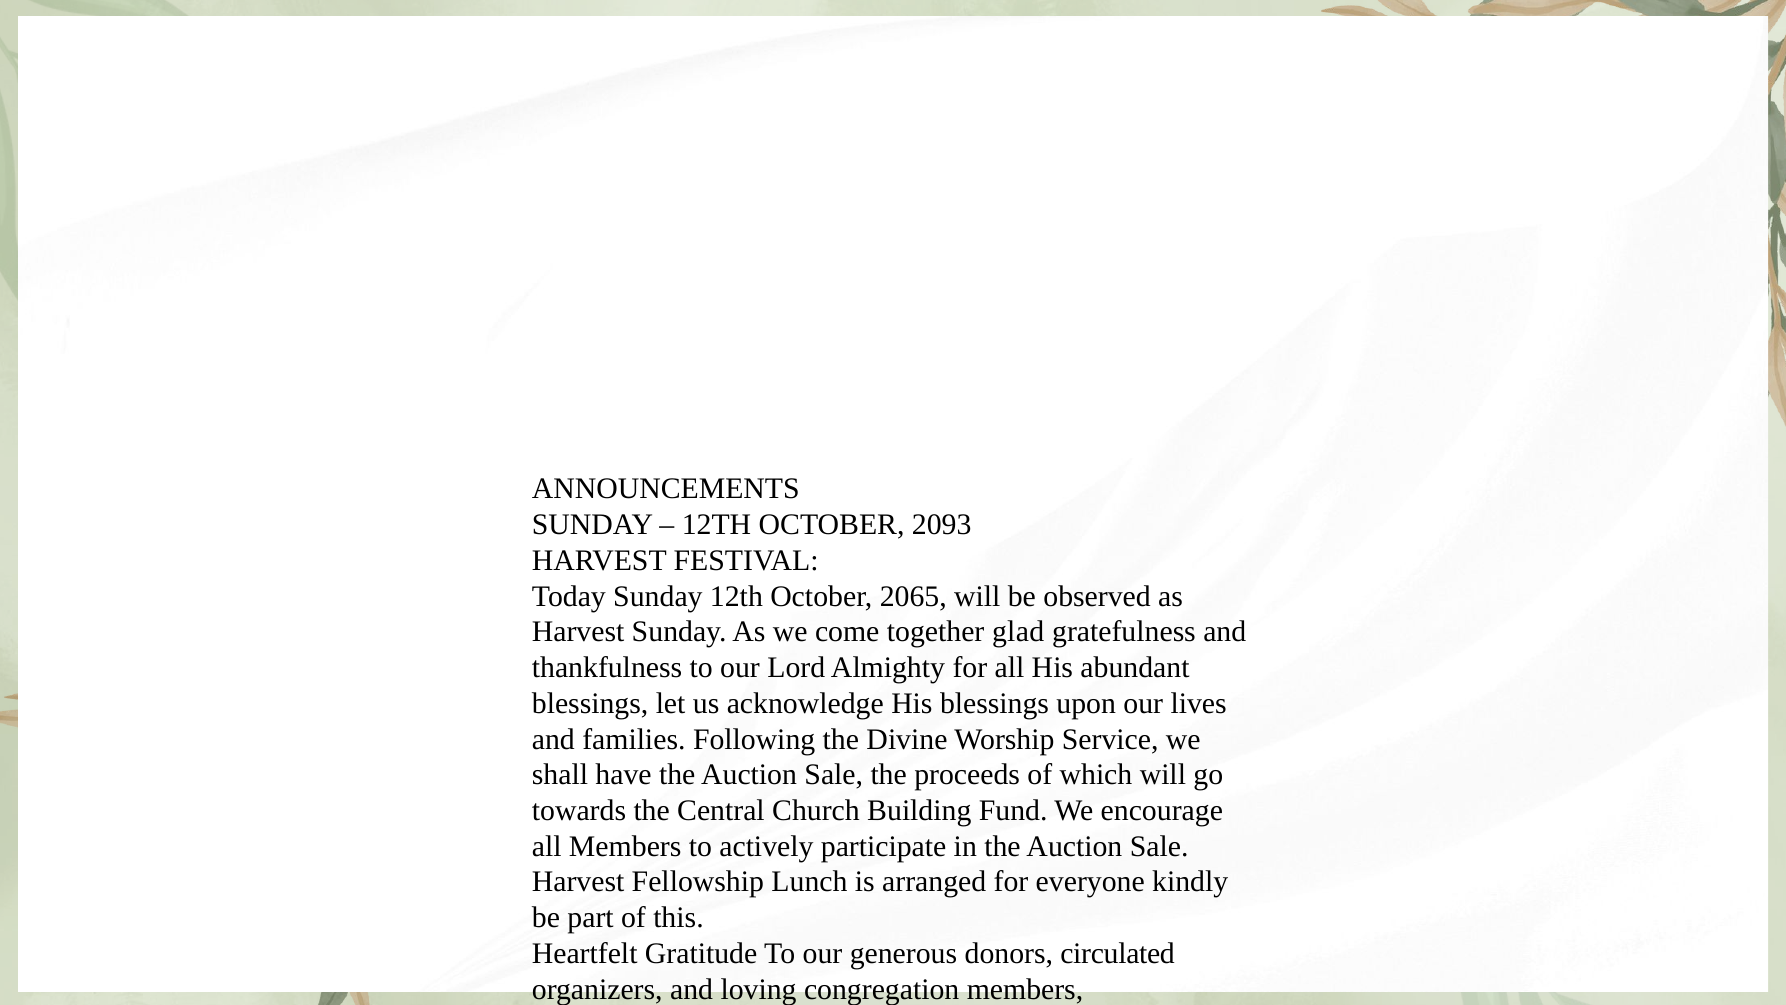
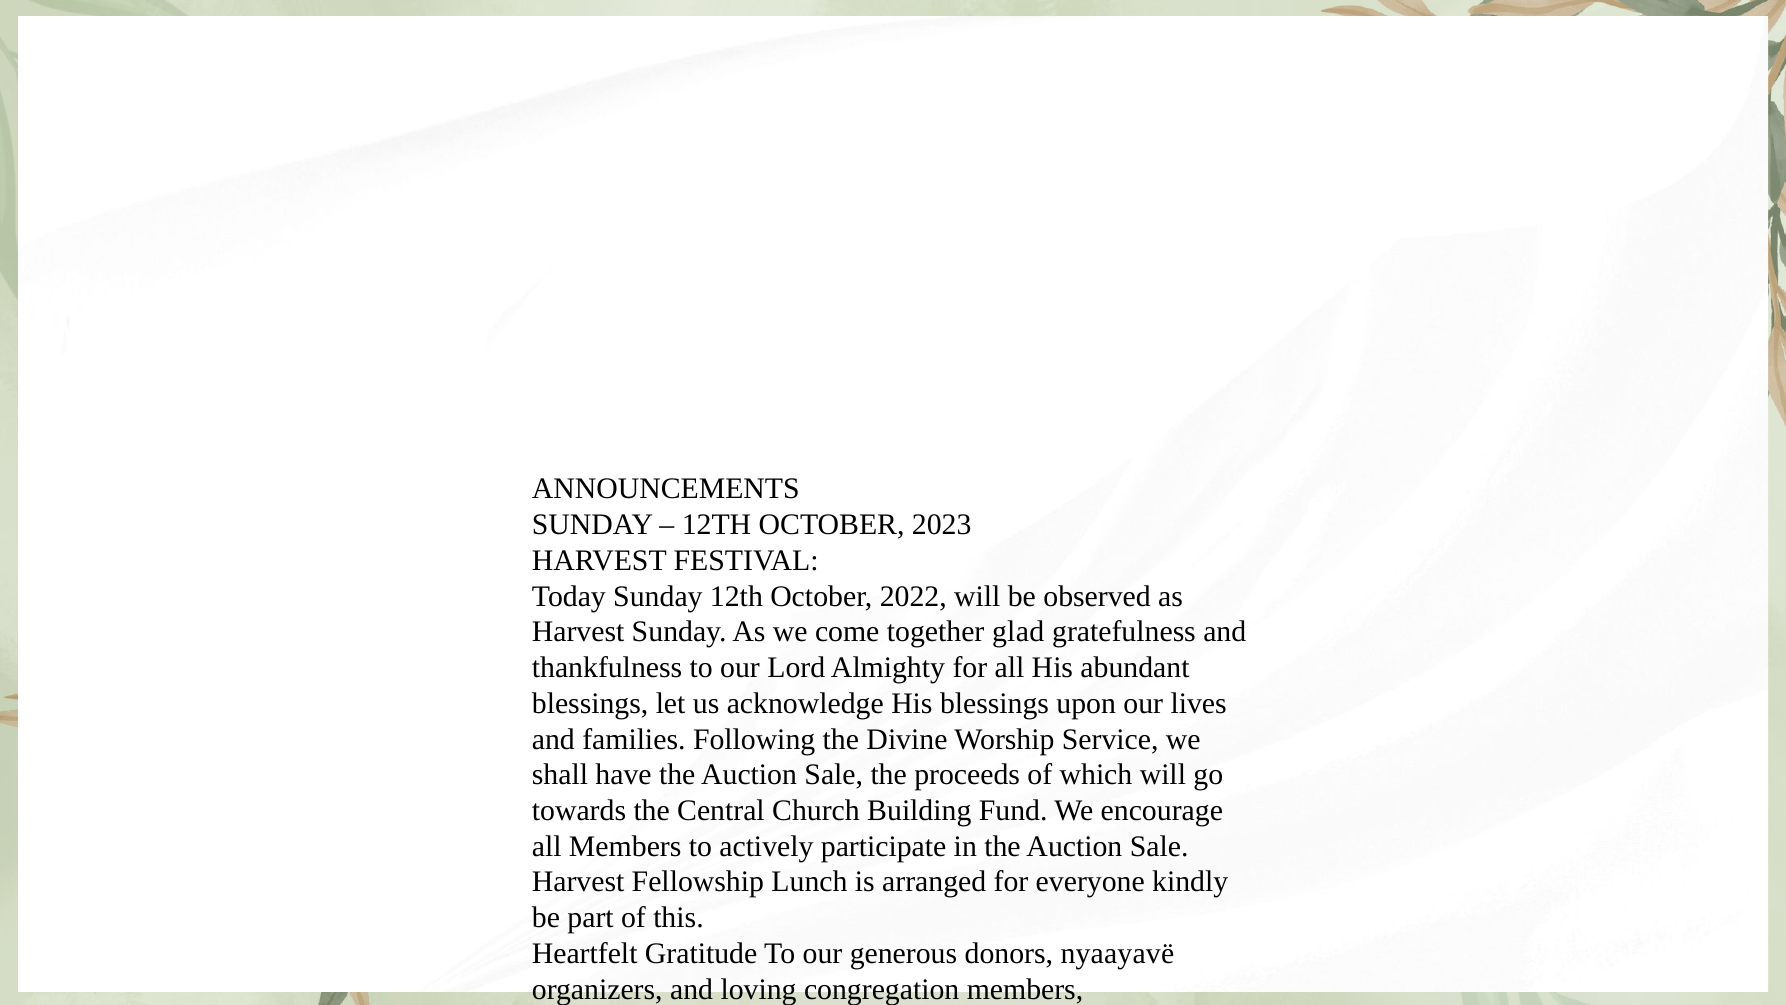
2093: 2093 -> 2023 (942, 525)
2065: 2065 -> 2022 (913, 596)
donors circulated: circulated -> nyaayavë (1117, 953)
